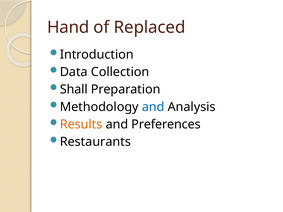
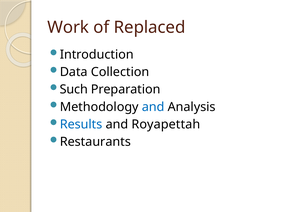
Hand: Hand -> Work (68, 27)
Shall: Shall -> Such (74, 90)
Results colour: orange -> blue (81, 124)
Preferences: Preferences -> Royapettah (166, 124)
